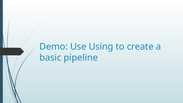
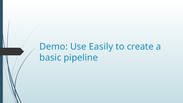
Using: Using -> Easily (101, 47)
